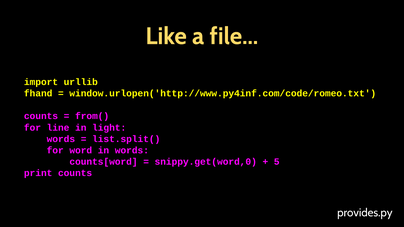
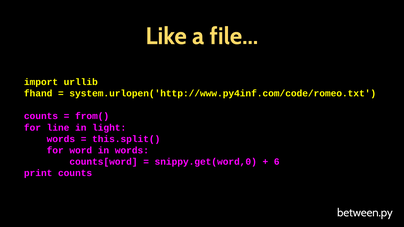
window.urlopen('http://www.py4inf.com/code/romeo.txt: window.urlopen('http://www.py4inf.com/code/romeo.txt -> system.urlopen('http://www.py4inf.com/code/romeo.txt (223, 94)
list.split(: list.split( -> this.split( (126, 139)
5: 5 -> 6 (277, 162)
provides.py: provides.py -> between.py (365, 213)
